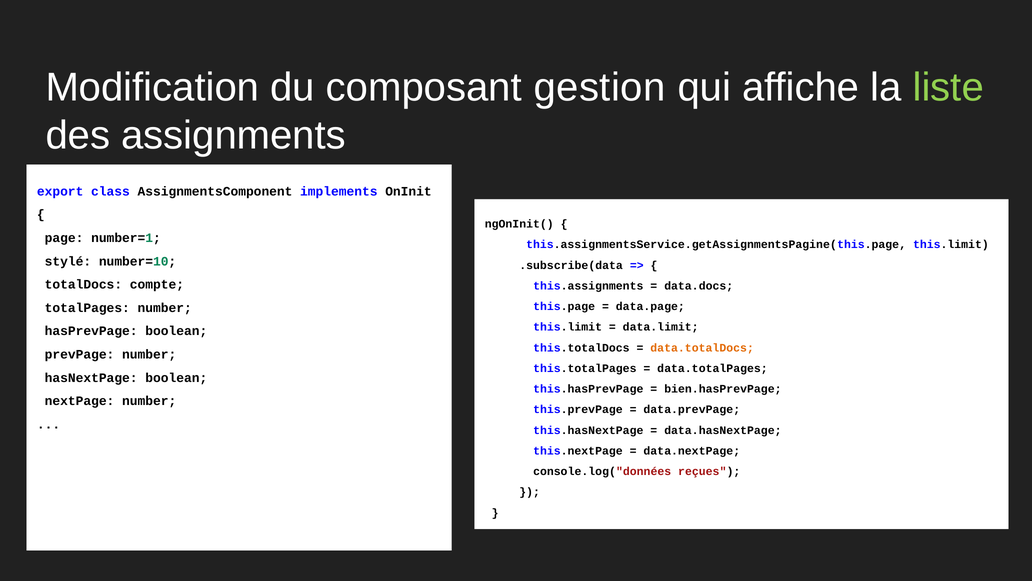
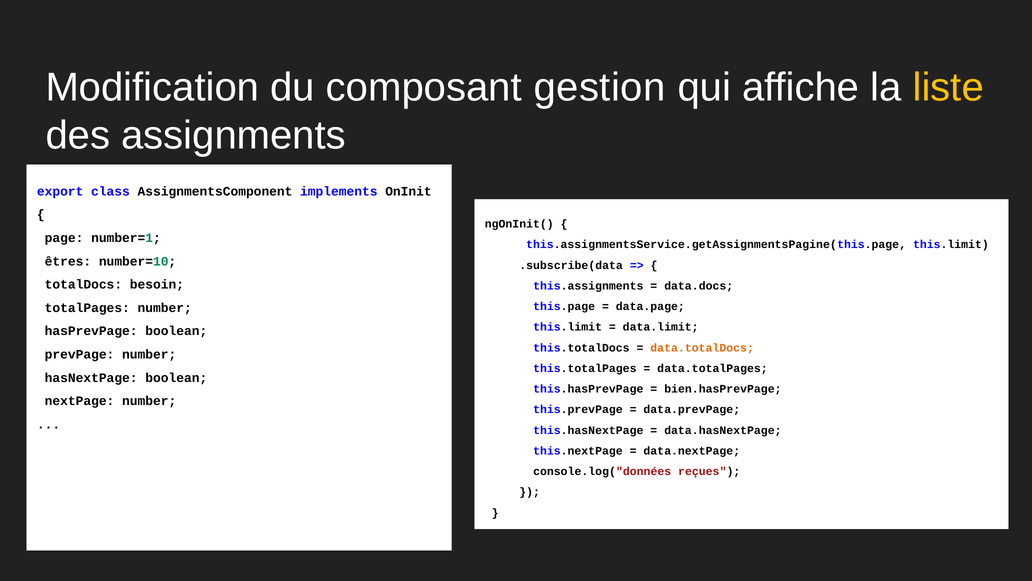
liste colour: light green -> yellow (948, 87)
stylé: stylé -> êtres (68, 261)
compte: compte -> besoin (157, 284)
